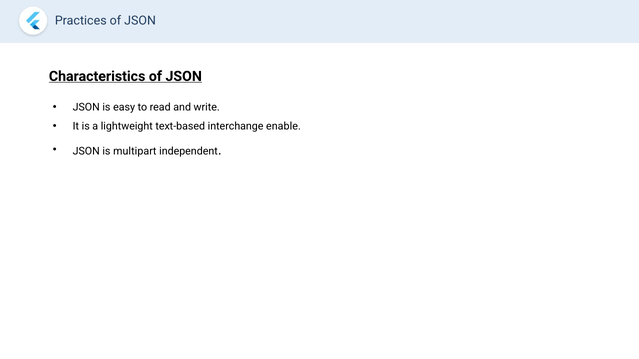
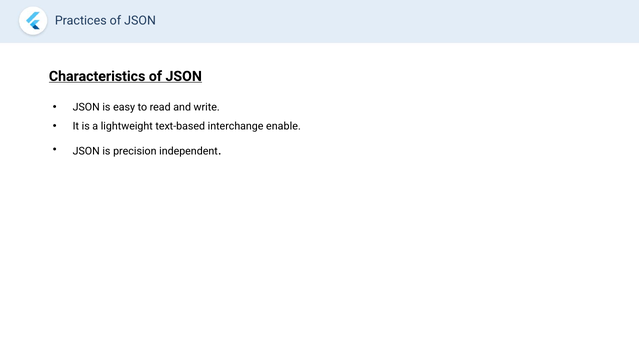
multipart: multipart -> precision (135, 151)
